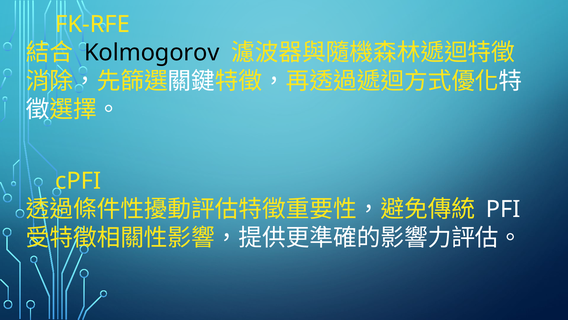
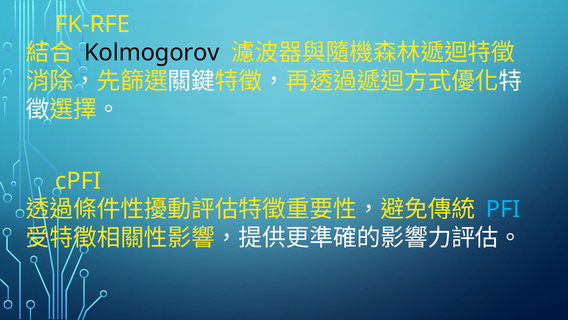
PFI colour: white -> light blue (503, 209)
